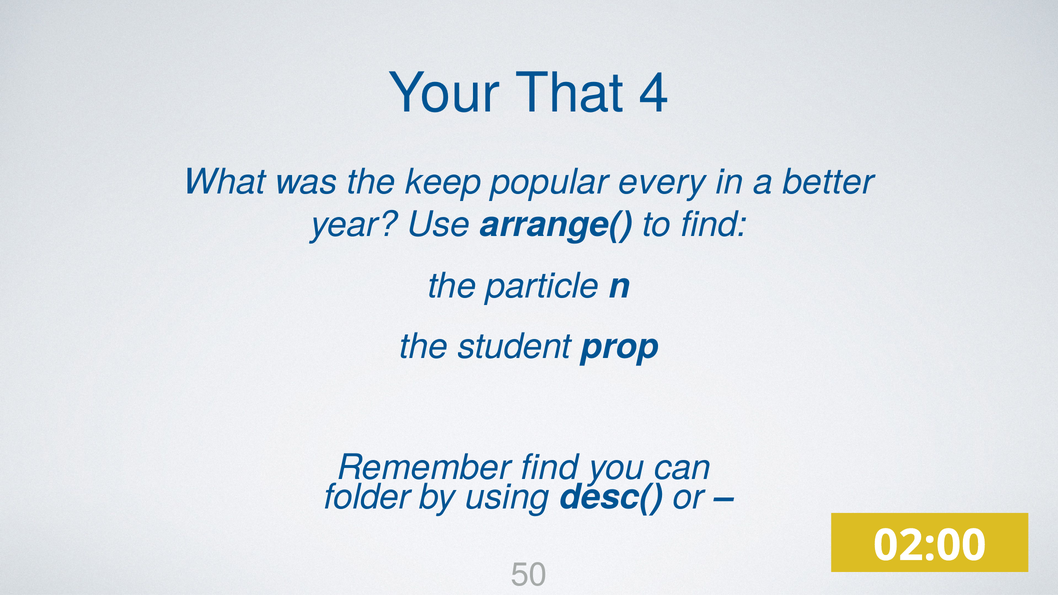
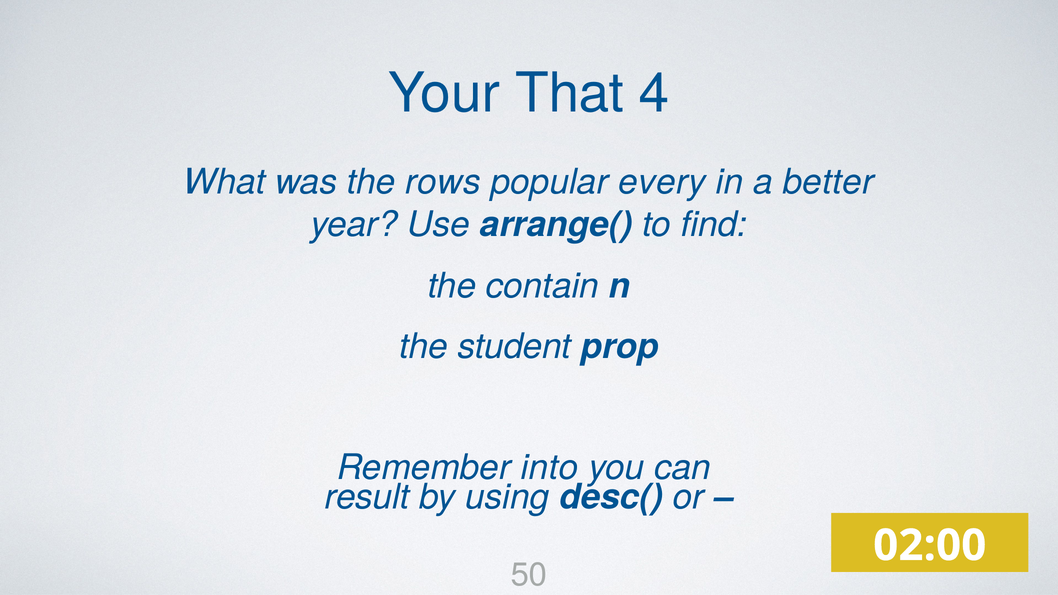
keep: keep -> rows (443, 182)
particle: particle -> contain (542, 286)
Remember find: find -> into (550, 468)
folder: folder -> result (367, 497)
